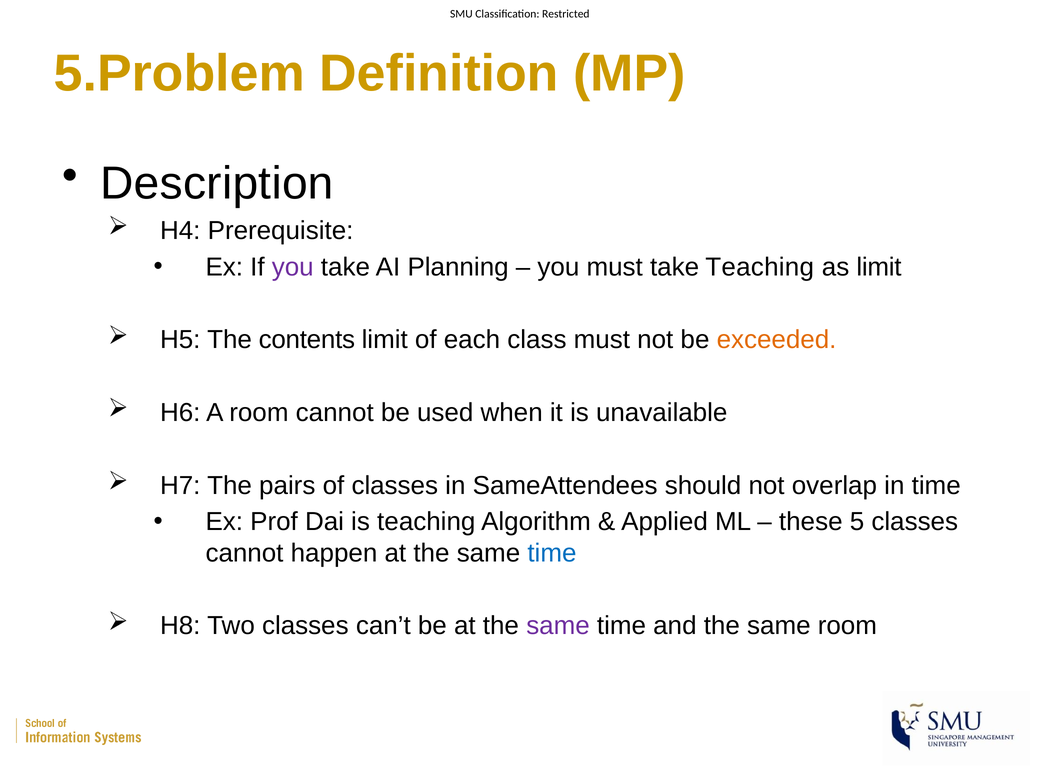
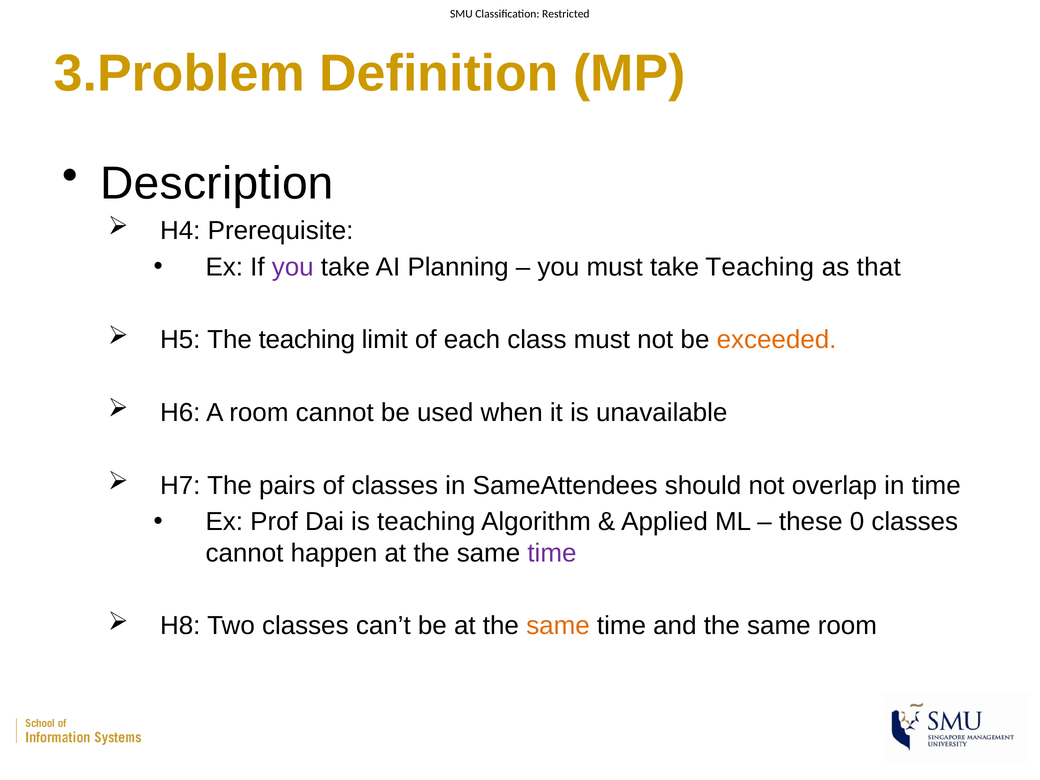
5.Problem: 5.Problem -> 3.Problem (179, 73)
as limit: limit -> that (879, 267)
The contents: contents -> teaching (307, 340)
5: 5 -> 0 (857, 522)
time colour: blue -> purple (552, 553)
same colour: purple -> orange (558, 626)
